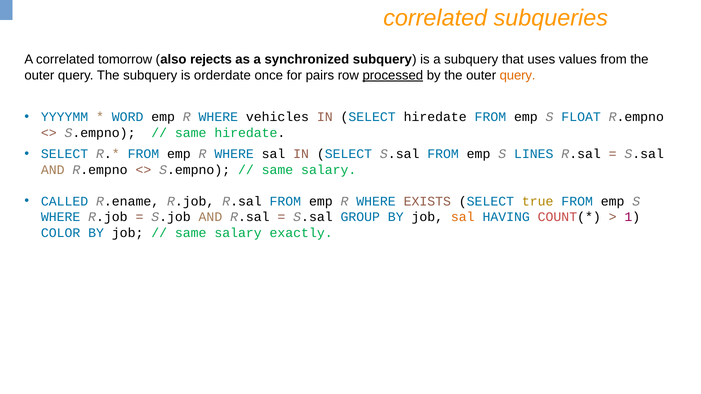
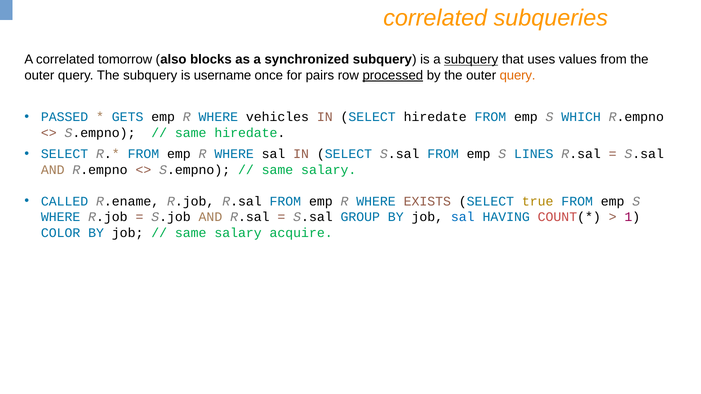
rejects: rejects -> blocks (211, 60)
subquery underline: none -> present (471, 60)
orderdate: orderdate -> username (223, 75)
YYYYMM: YYYYMM -> PASSED (65, 117)
WORD: WORD -> GETS (128, 117)
FLOAT: FLOAT -> WHICH (581, 117)
sal colour: orange -> blue (463, 217)
exactly: exactly -> acquire (301, 233)
